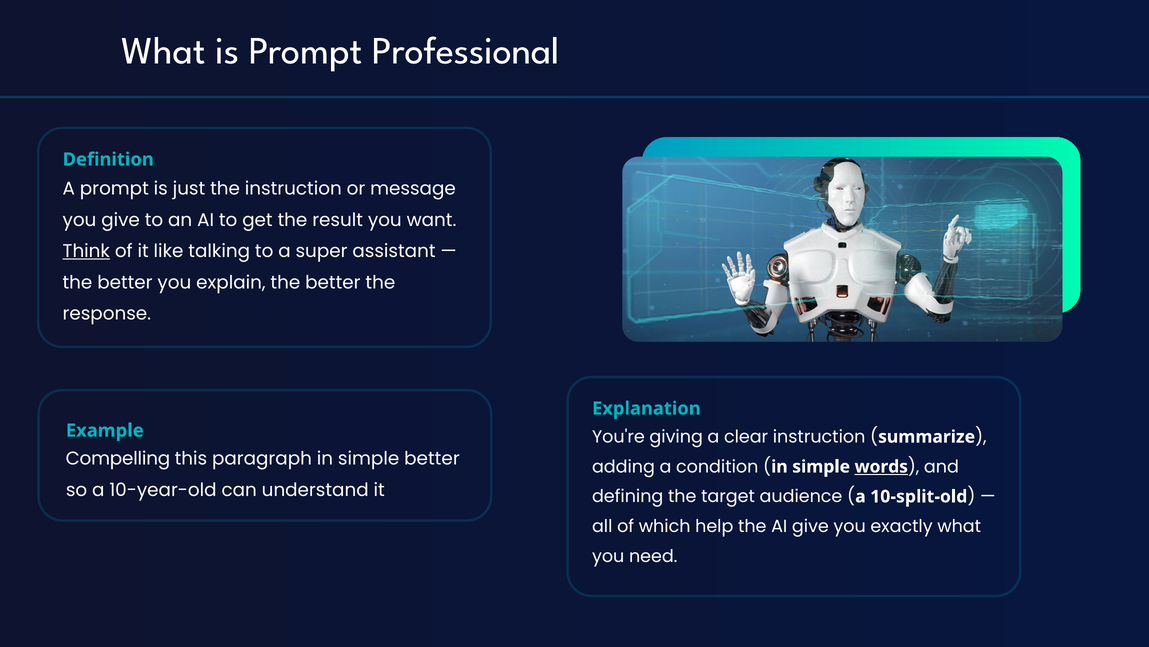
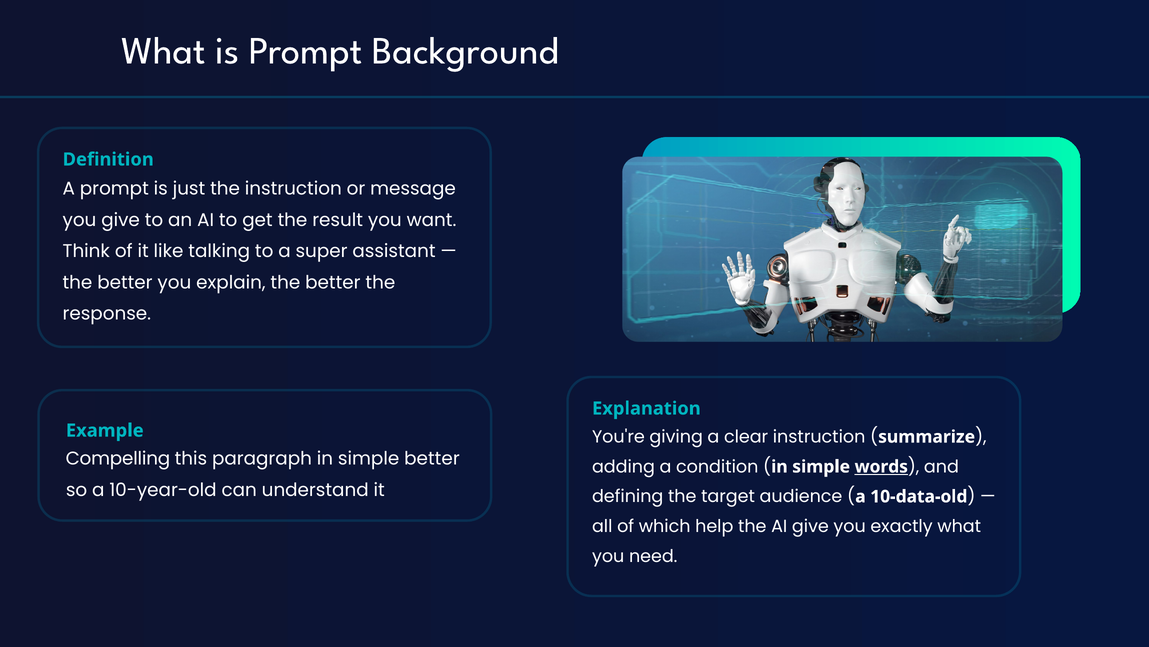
Professional: Professional -> Background (465, 51)
Think underline: present -> none (86, 251)
10-split-old: 10-split-old -> 10-data-old (919, 496)
